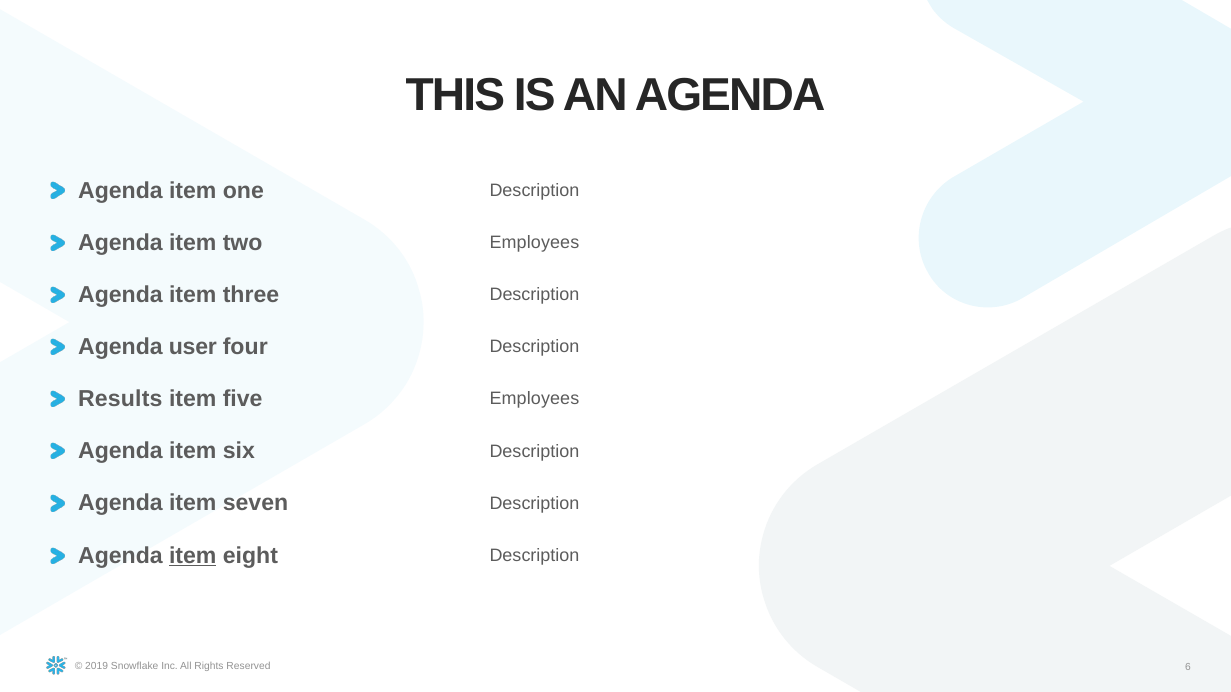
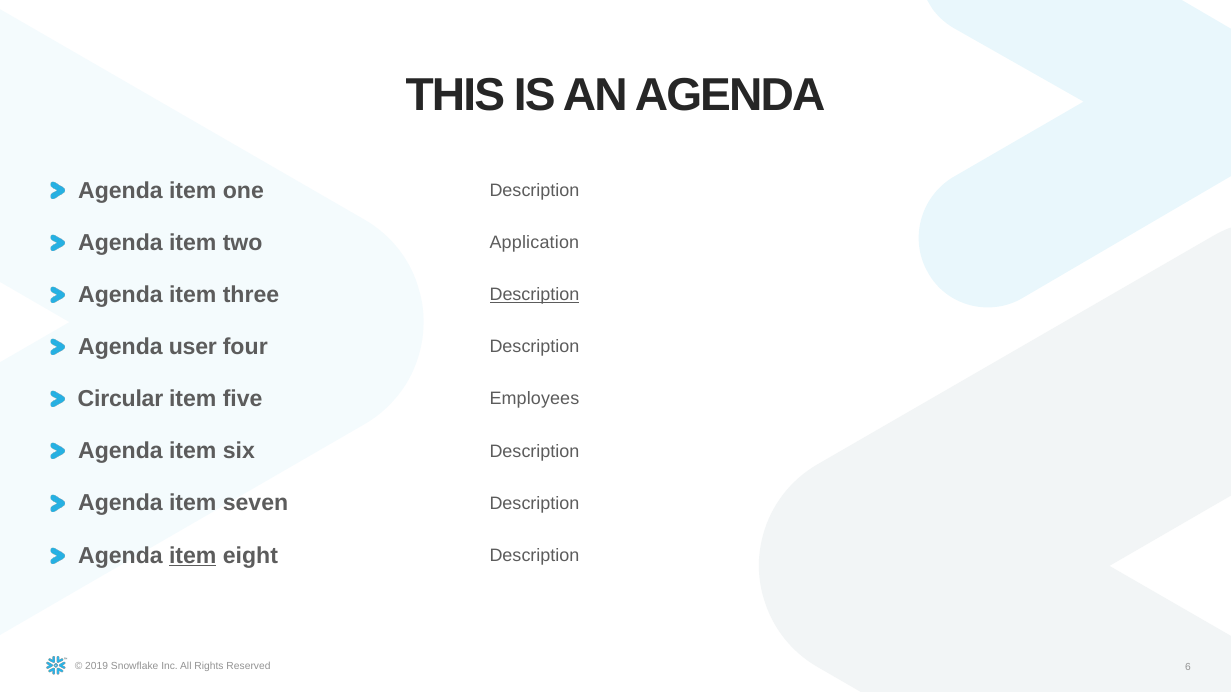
two Employees: Employees -> Application (534, 243)
Description underline: none -> present (534, 295)
Results: Results -> Circular (121, 399)
